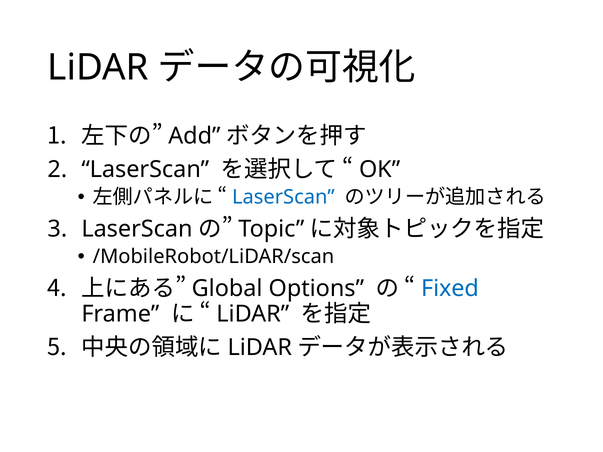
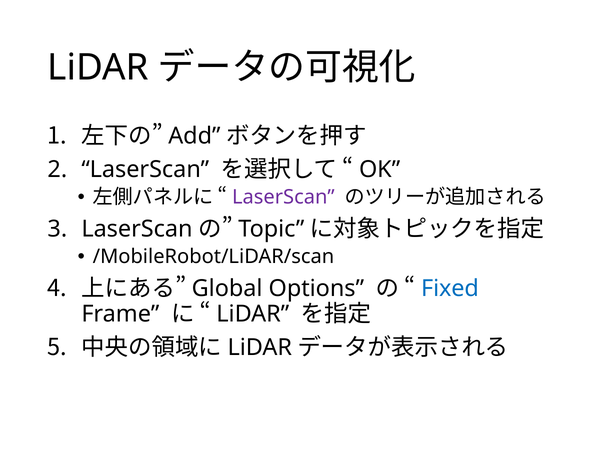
LaserScan colour: blue -> purple (283, 197)
